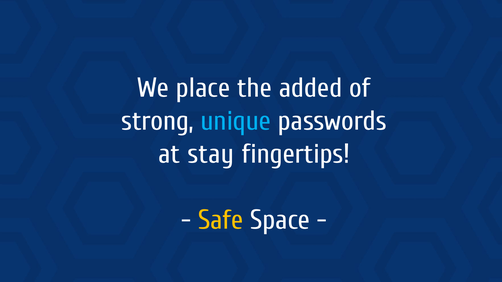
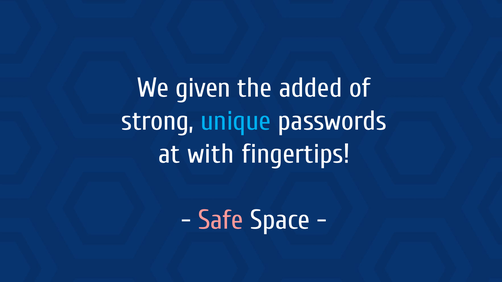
place: place -> given (203, 88)
stay: stay -> with (211, 154)
Safe colour: yellow -> pink (221, 220)
